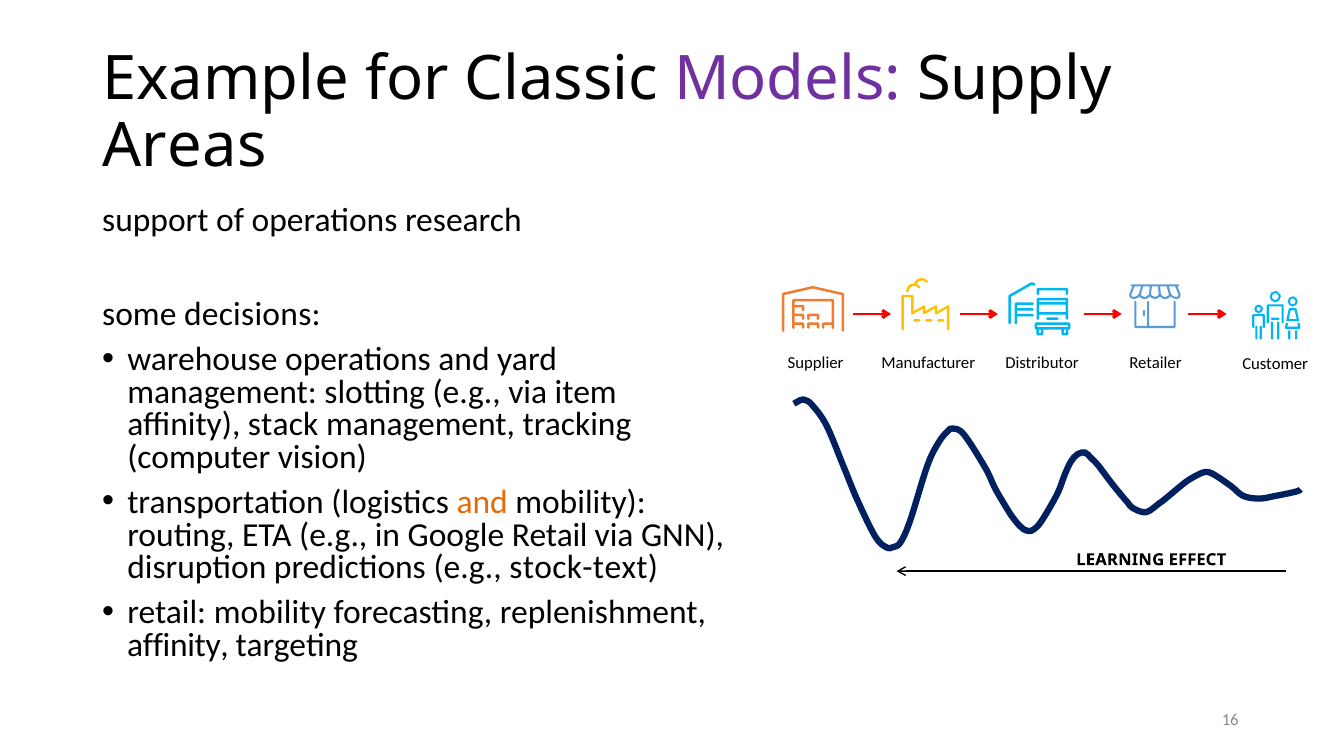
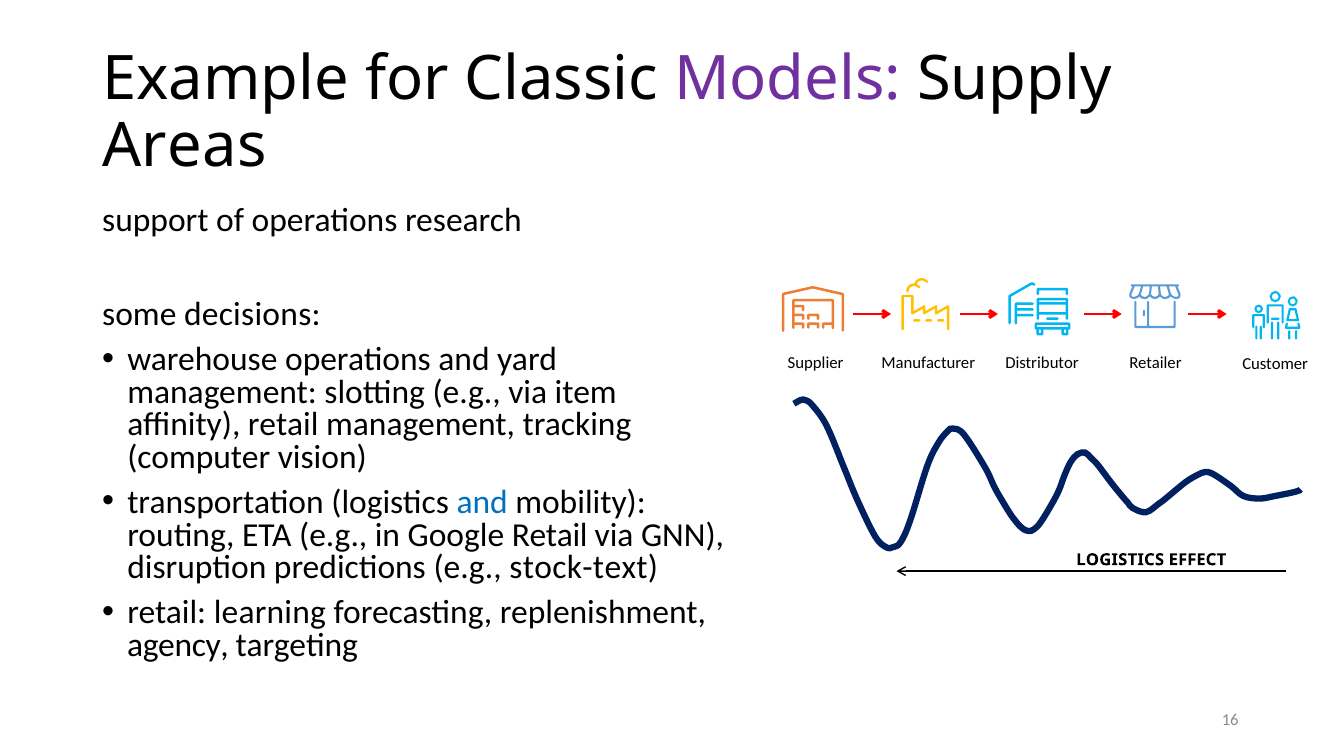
affinity stack: stack -> retail (283, 425)
and colour: orange -> blue (482, 503)
LEARNING: LEARNING -> LOGISTICS (1120, 560)
retail mobility: mobility -> learning (270, 613)
affinity: affinity -> agency (178, 646)
